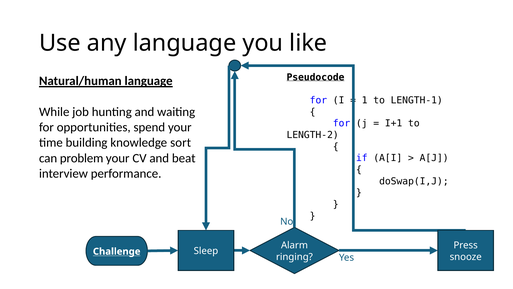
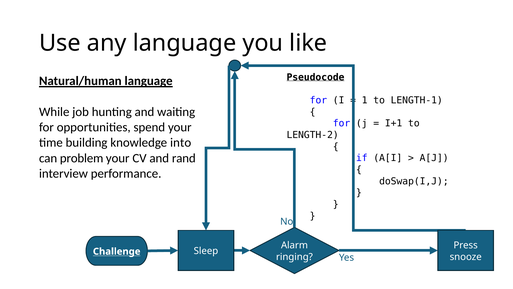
sort: sort -> into (181, 142)
beat: beat -> rand (184, 158)
